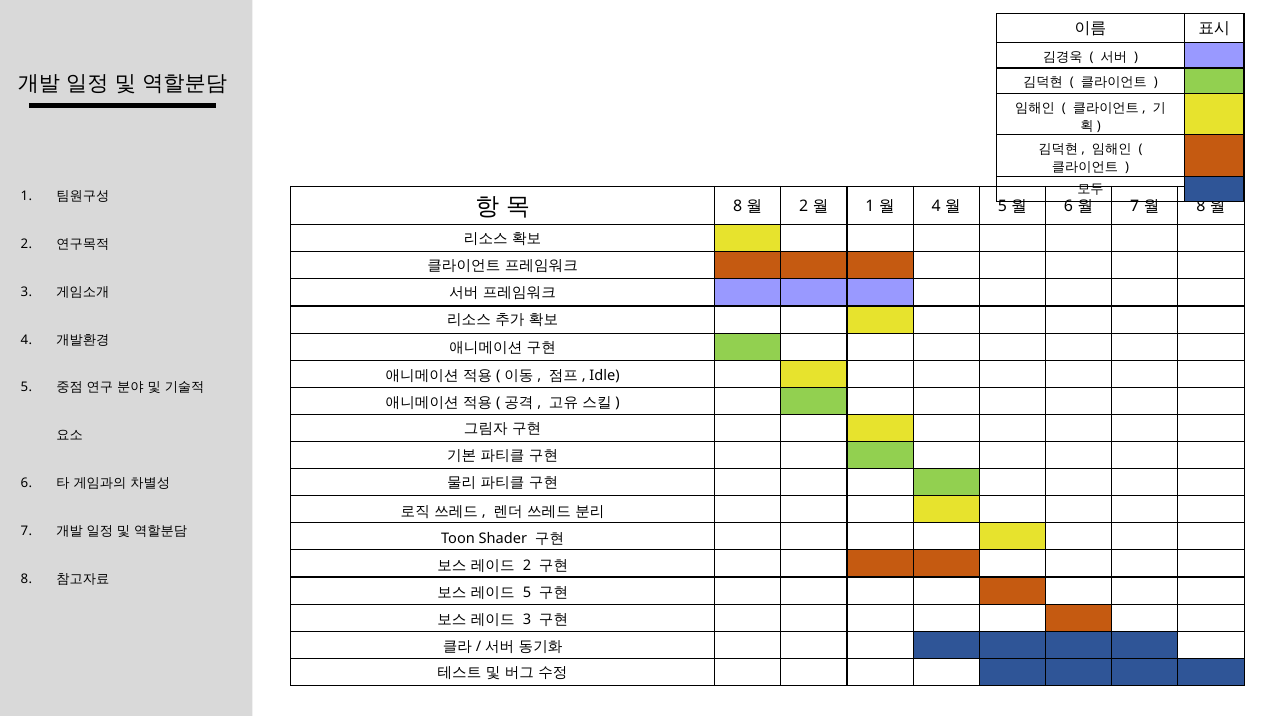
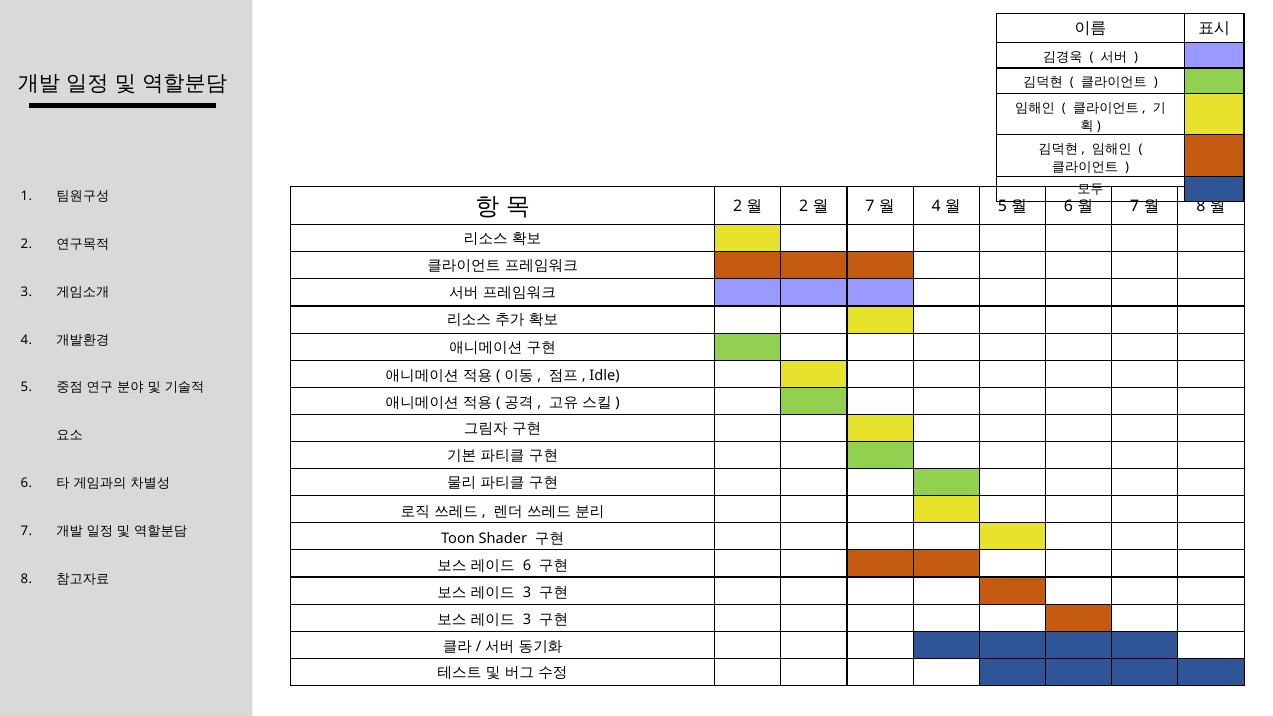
8: 8 -> 2 (738, 206)
1: 1 -> 7 (870, 206)
2: 2 -> 6 (527, 565)
5: 5 -> 3 (527, 593)
